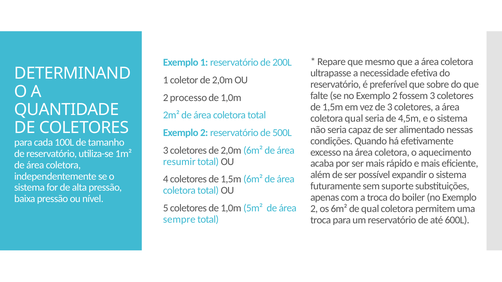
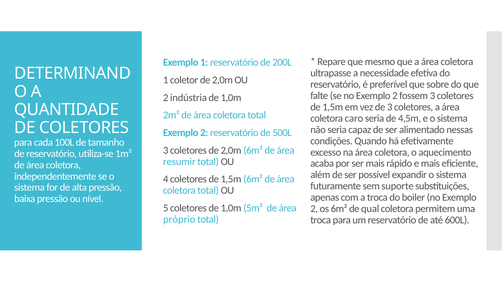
processo: processo -> indústria (188, 98)
coletora qual: qual -> caro (354, 119)
sempre: sempre -> próprio (179, 220)
